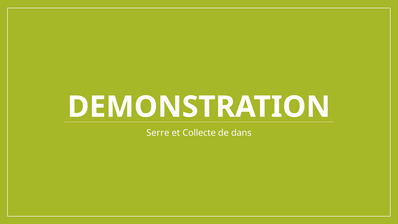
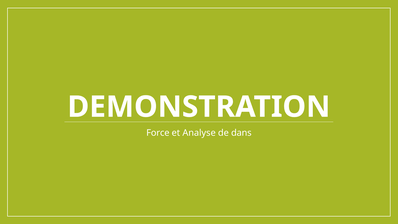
Serre: Serre -> Force (158, 133)
Collecte: Collecte -> Analyse (199, 133)
